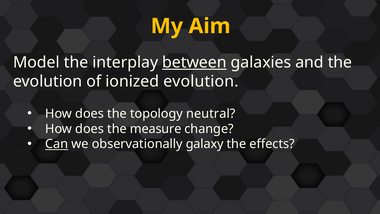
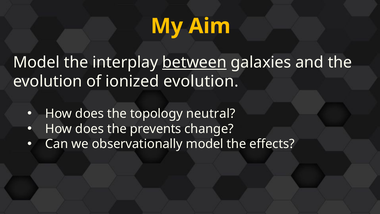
measure: measure -> prevents (156, 129)
Can underline: present -> none (57, 144)
observationally galaxy: galaxy -> model (205, 144)
